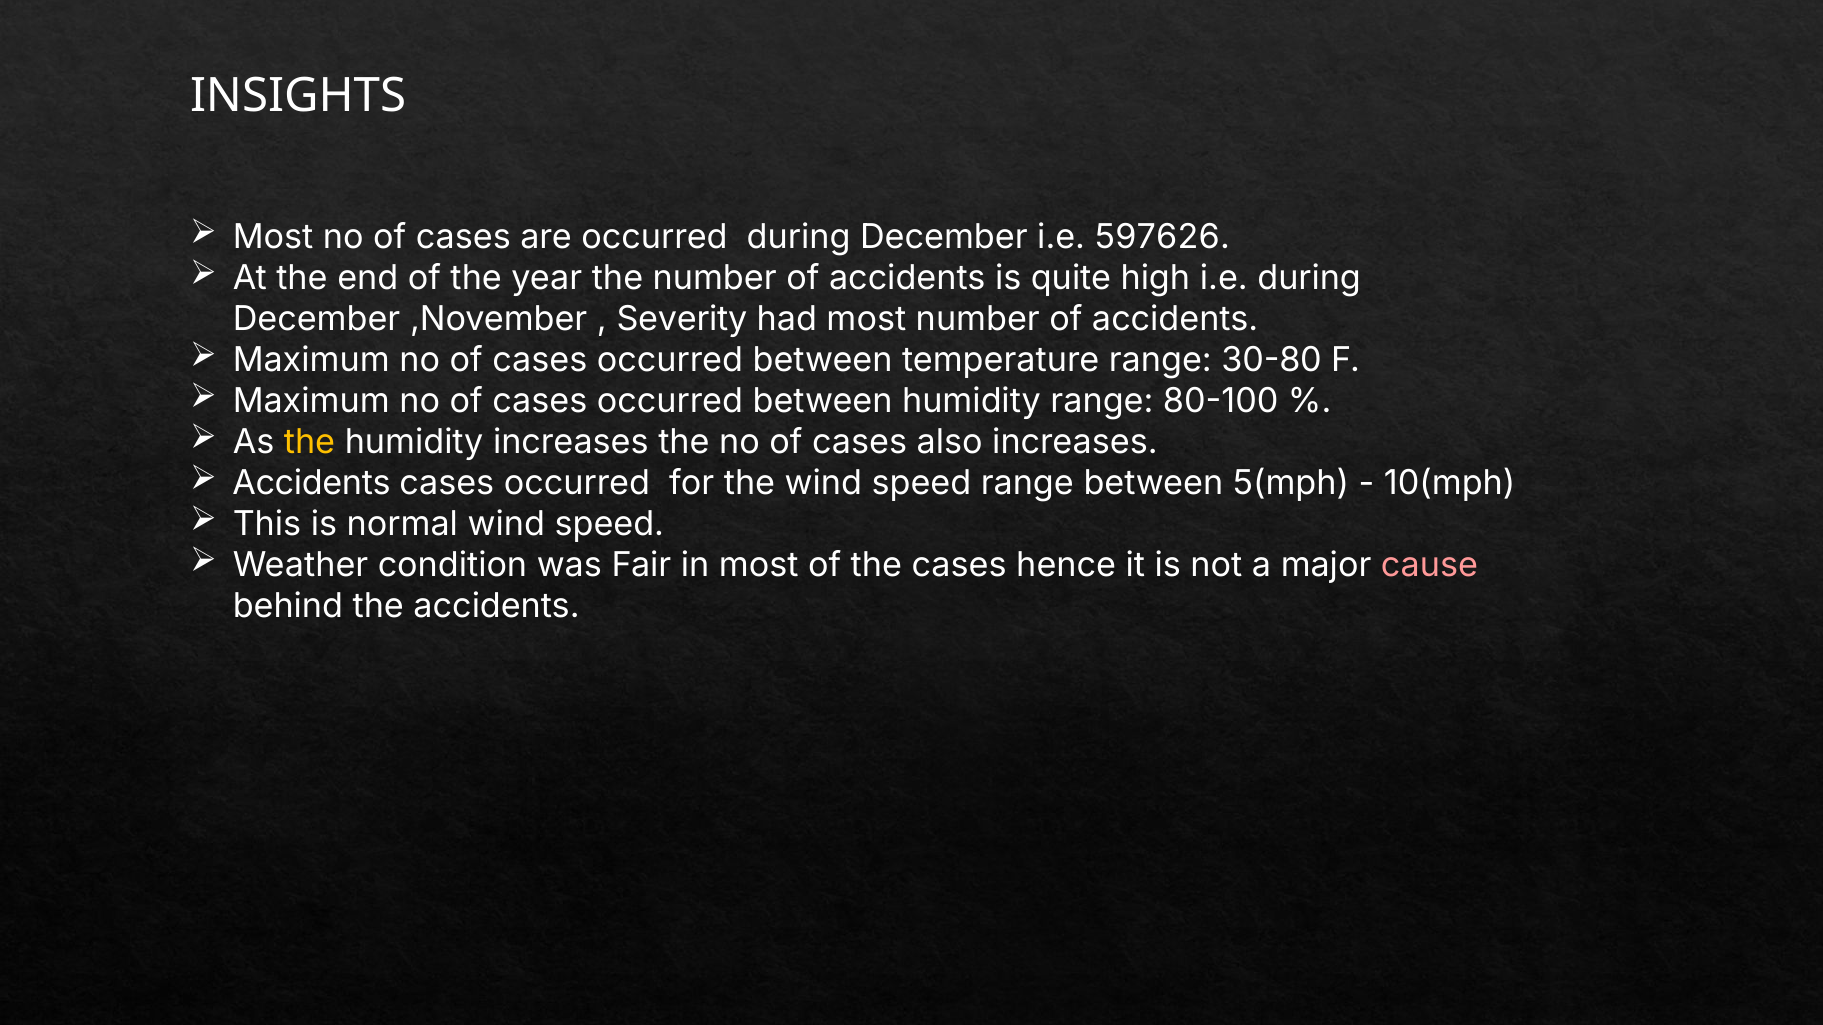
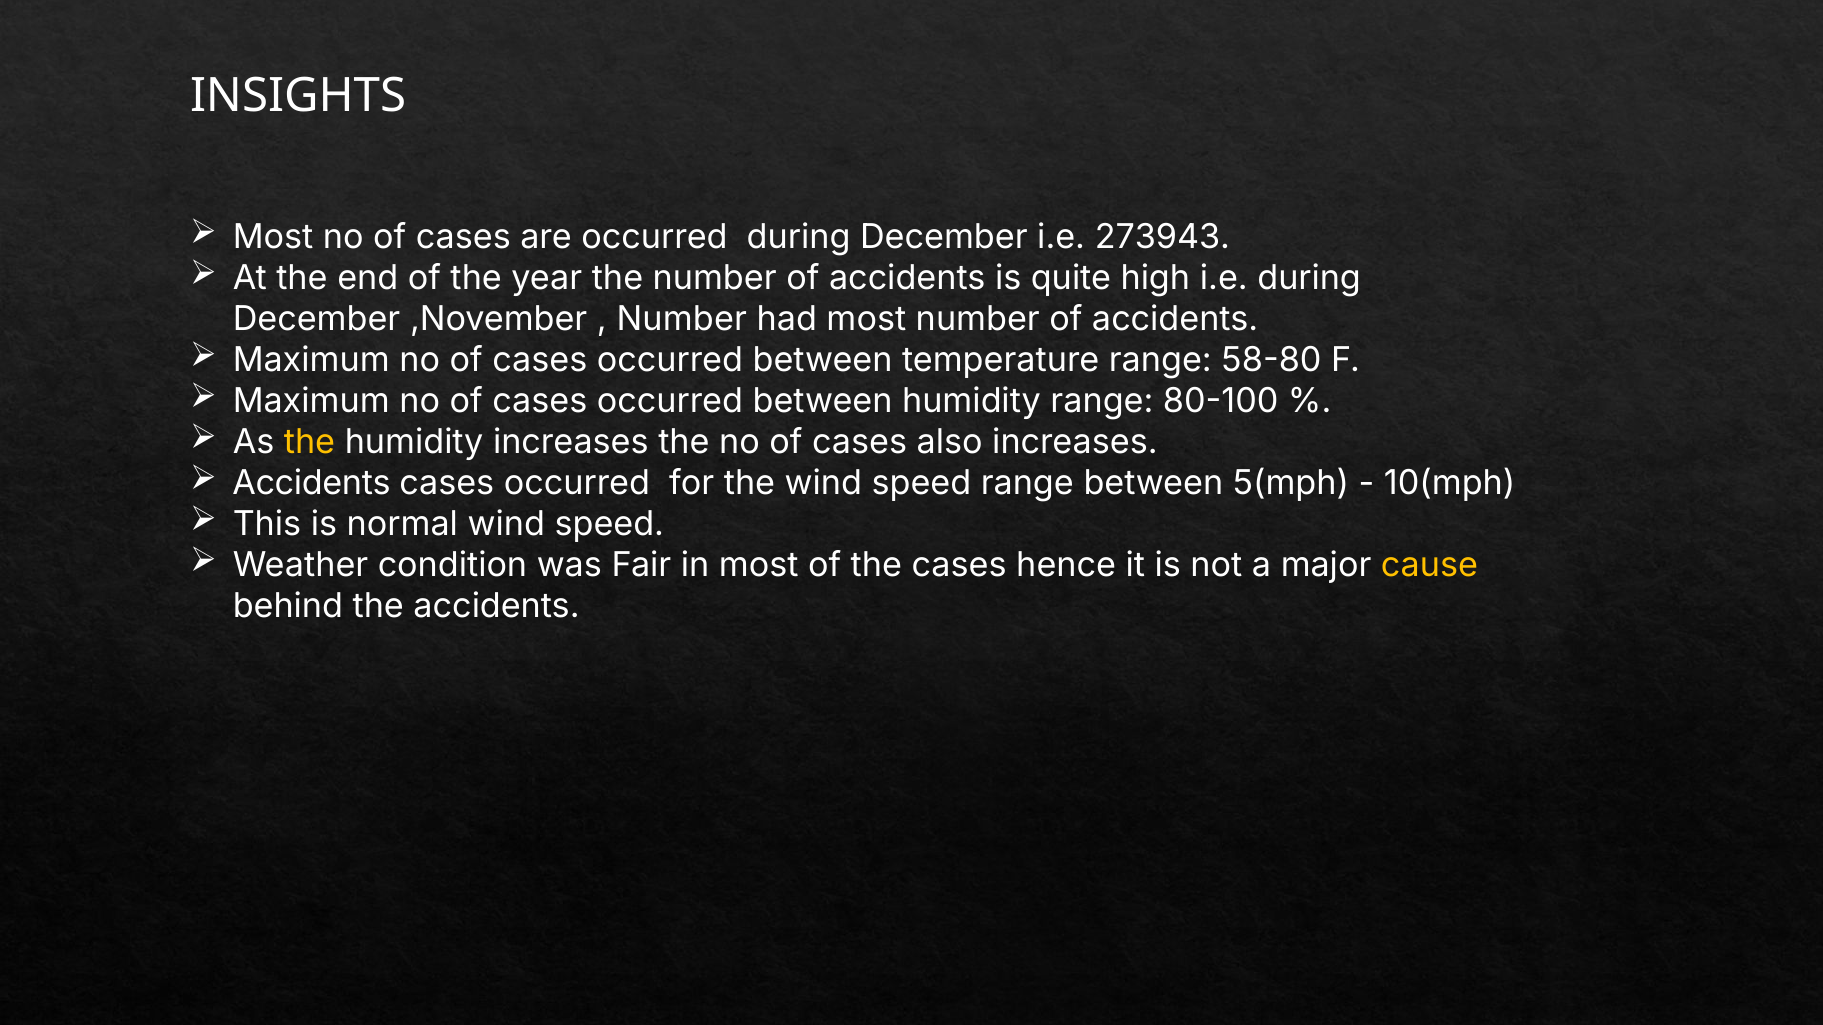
597626: 597626 -> 273943 (1162, 238)
Severity: Severity -> Number (682, 320)
30-80: 30-80 -> 58-80 (1271, 361)
cause colour: pink -> yellow (1430, 566)
